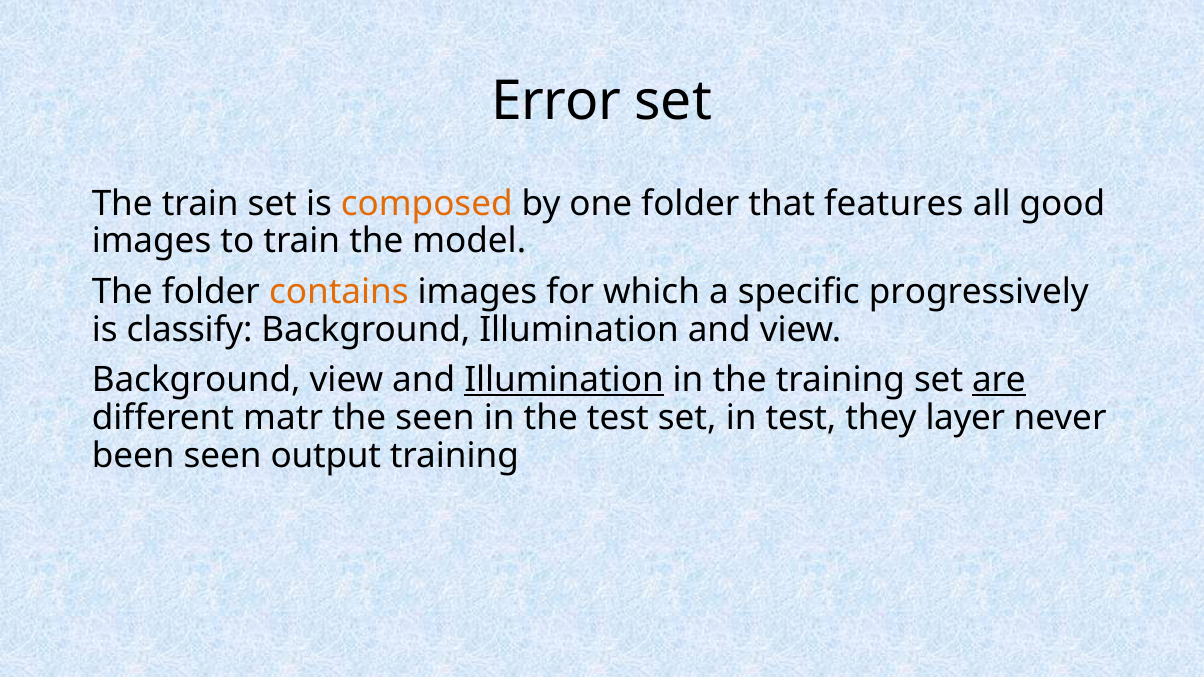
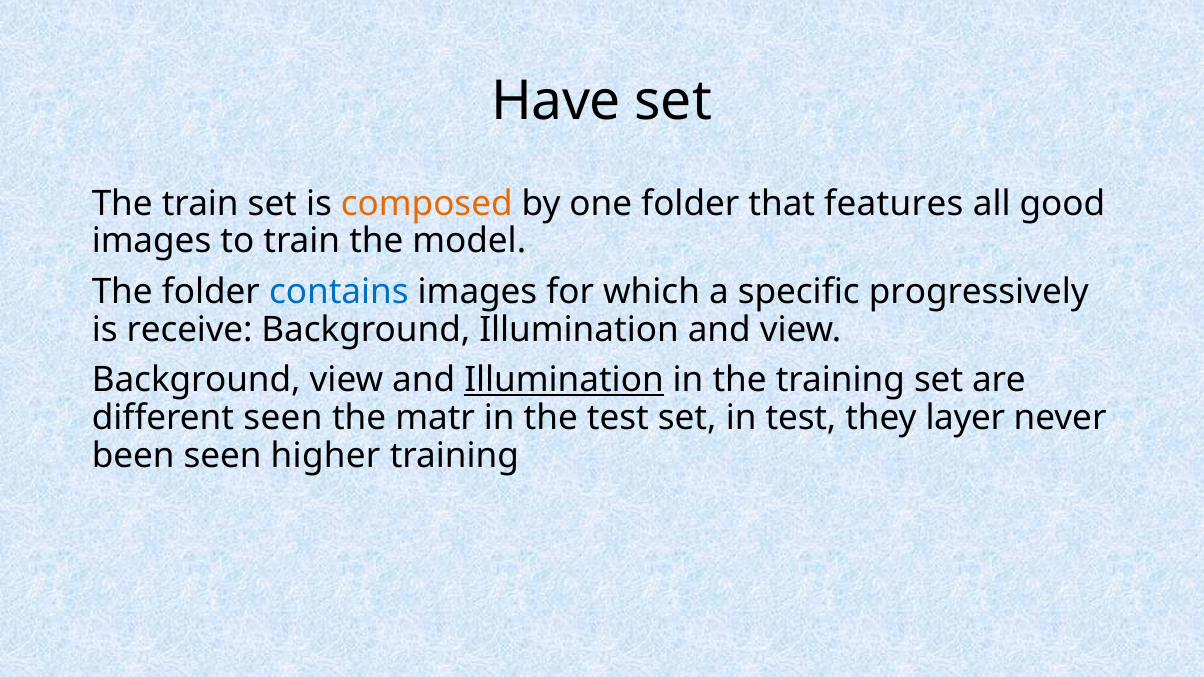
Error: Error -> Have (556, 101)
contains colour: orange -> blue (339, 292)
classify: classify -> receive (190, 330)
are underline: present -> none (999, 380)
different matr: matr -> seen (283, 418)
the seen: seen -> matr (435, 418)
output: output -> higher (326, 456)
